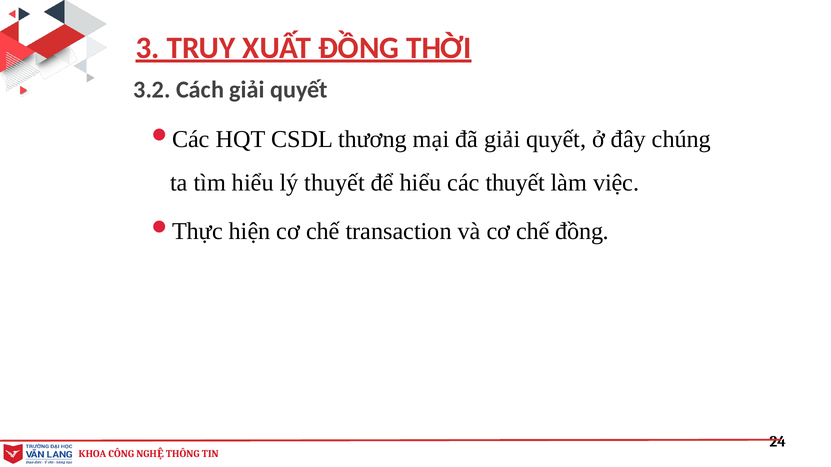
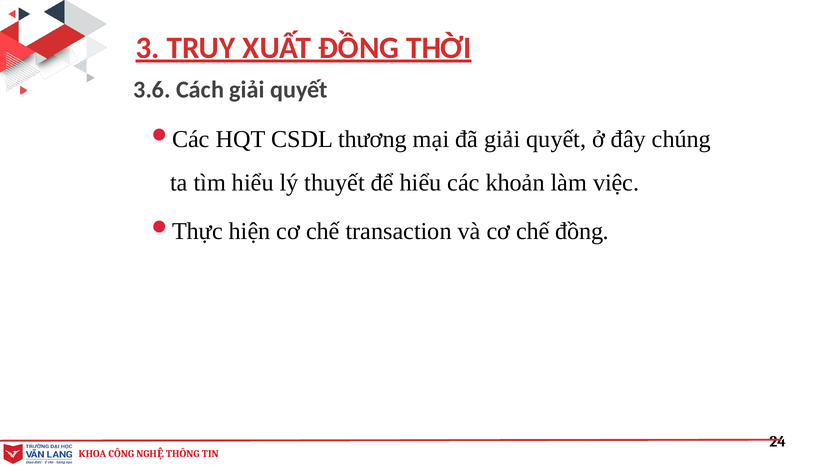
3.2: 3.2 -> 3.6 (152, 90)
các thuyết: thuyết -> khoản (515, 183)
